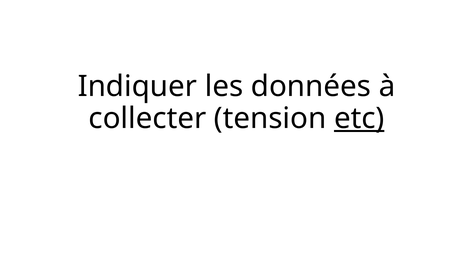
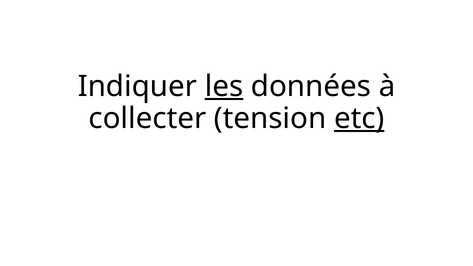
les underline: none -> present (224, 86)
